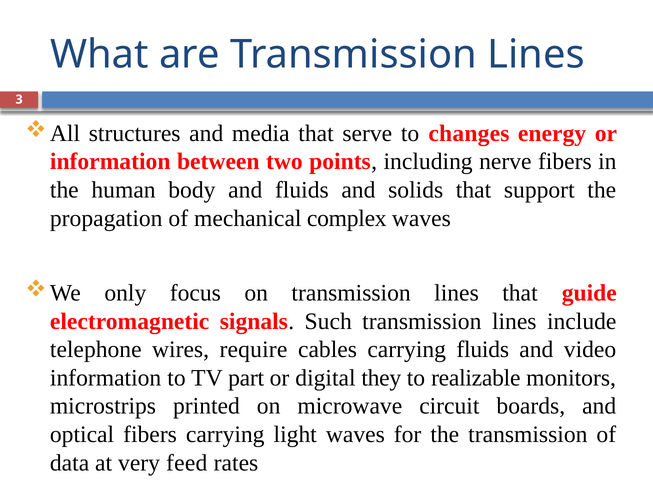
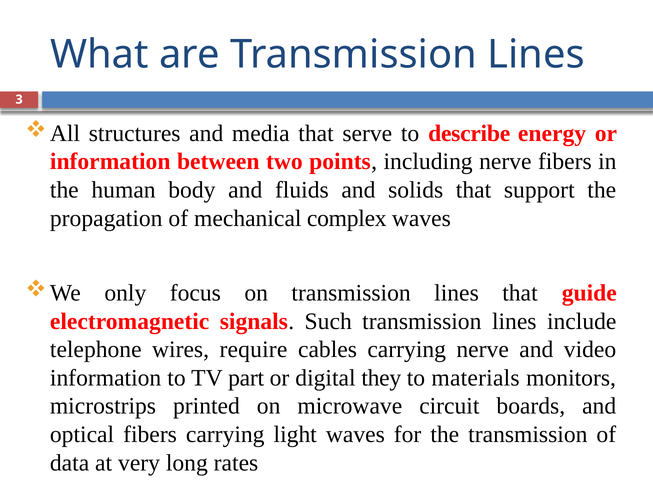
changes: changes -> describe (469, 133)
carrying fluids: fluids -> nerve (483, 349)
realizable: realizable -> materials (476, 378)
feed: feed -> long (187, 463)
